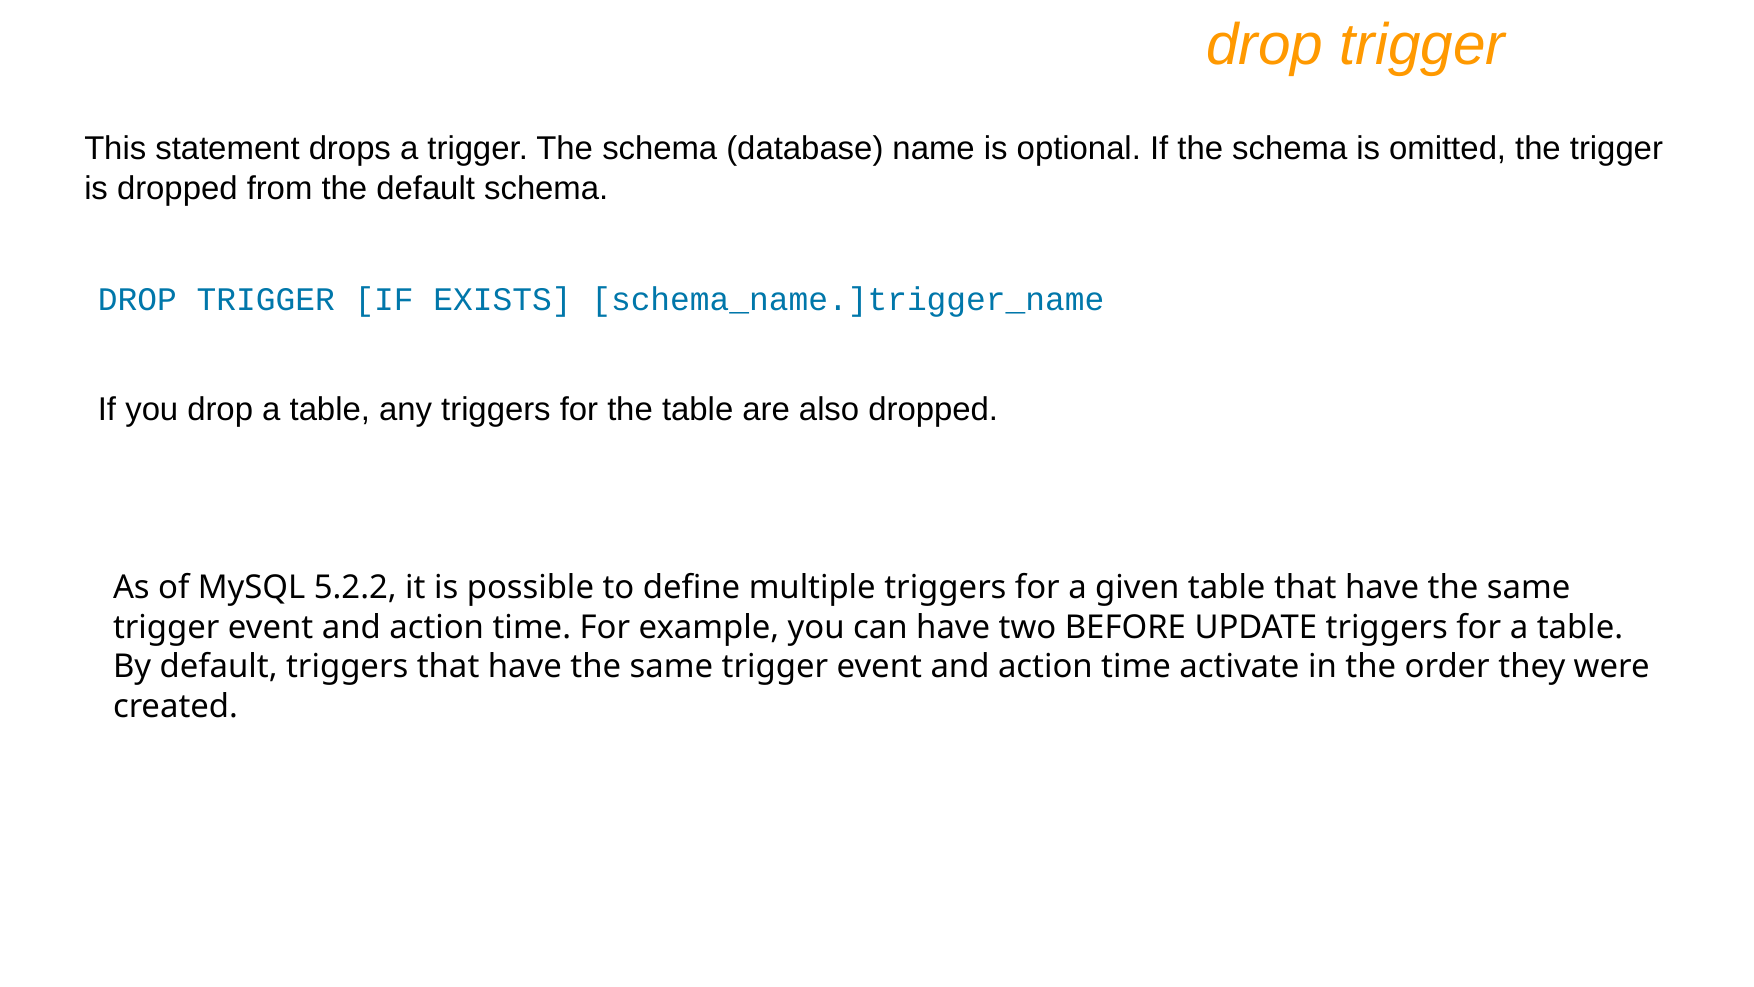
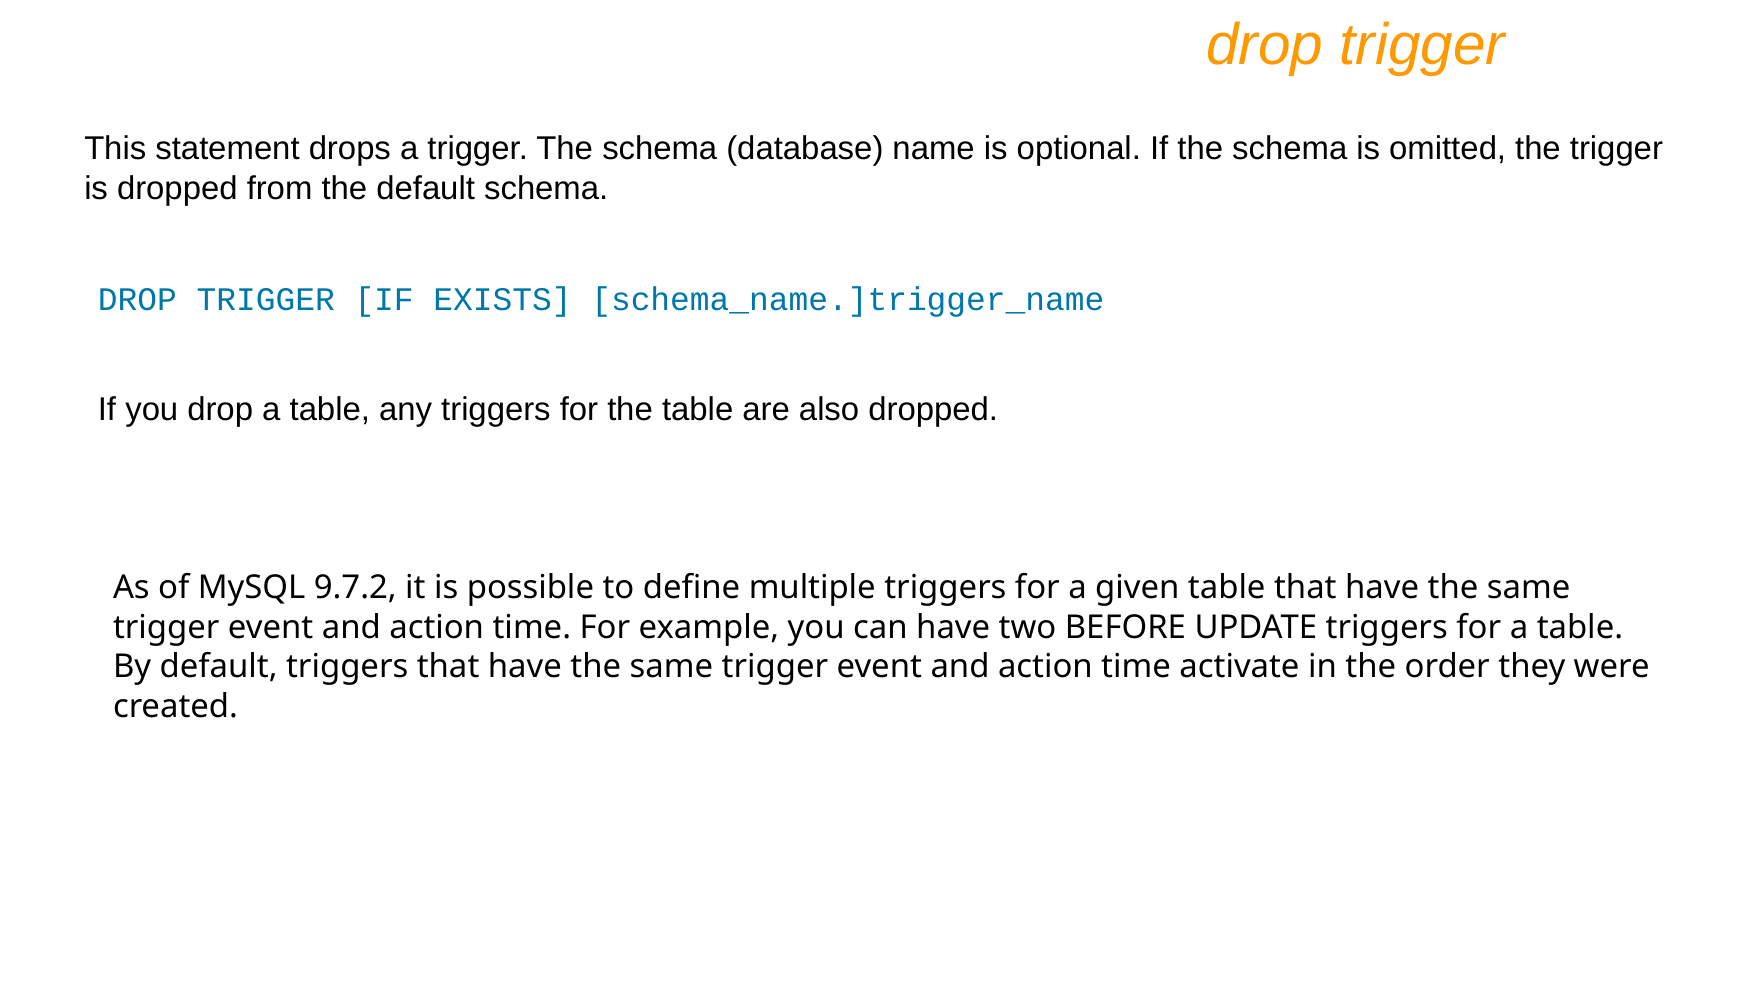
5.2.2: 5.2.2 -> 9.7.2 (355, 588)
